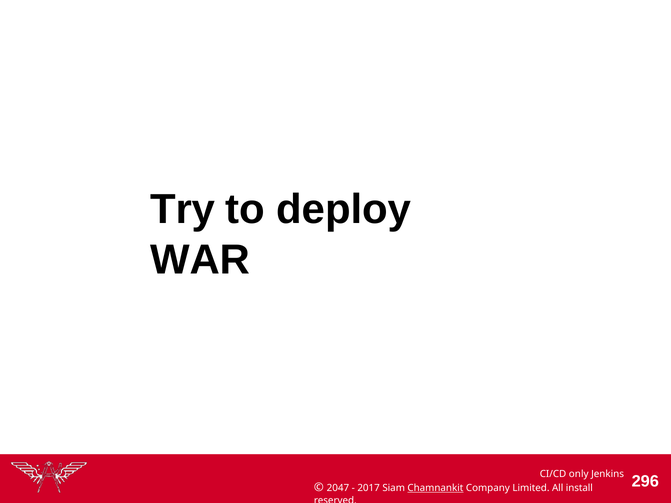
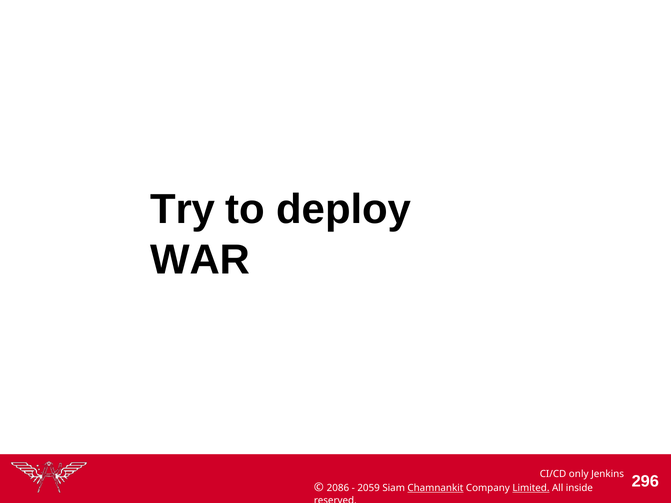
2047: 2047 -> 2086 (338, 488)
2017: 2017 -> 2059 (369, 488)
Limited underline: none -> present (531, 488)
install: install -> inside (579, 488)
